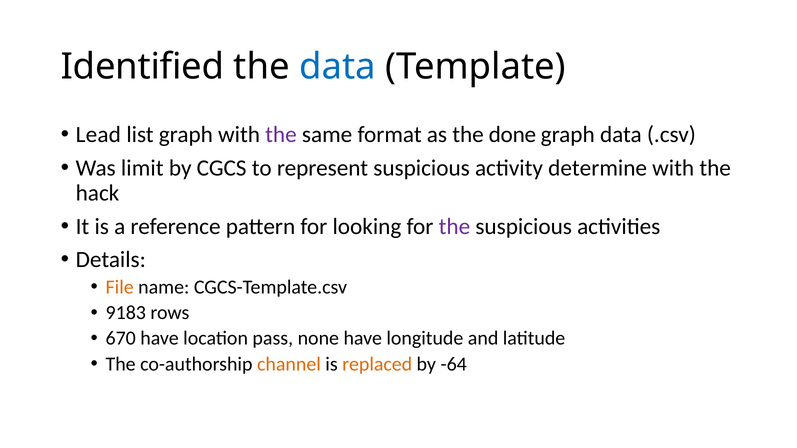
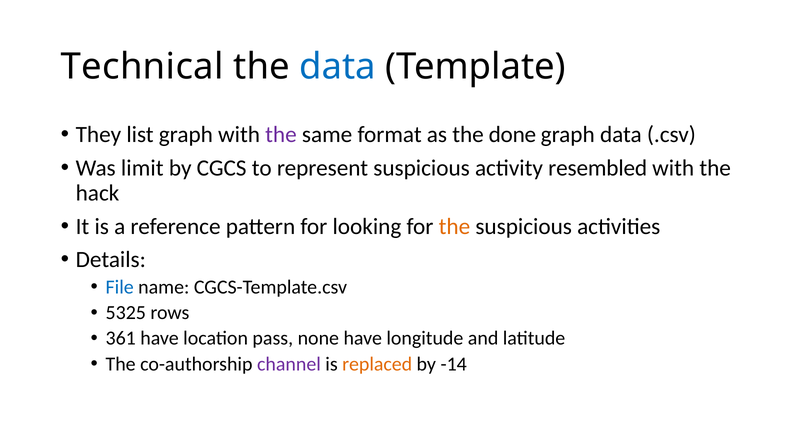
Identified: Identified -> Technical (142, 67)
Lead: Lead -> They (98, 135)
determine: determine -> resembled (598, 168)
the colour: purple -> orange (454, 227)
File colour: orange -> blue (120, 287)
9183: 9183 -> 5325 (126, 313)
670: 670 -> 361 (121, 339)
channel colour: orange -> purple (289, 364)
-64: -64 -> -14 (454, 364)
